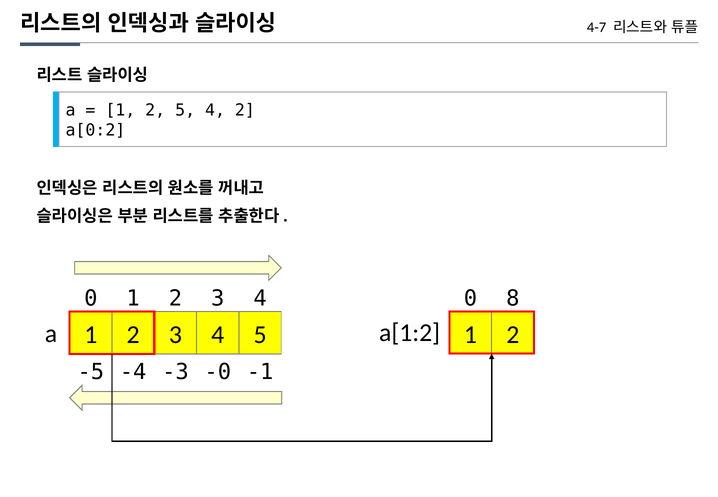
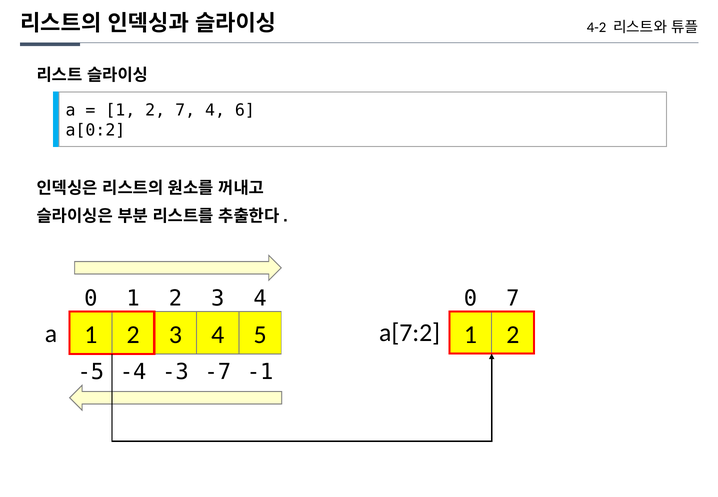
4-7: 4-7 -> 4-2 (597, 27)
2 5: 5 -> 7 (185, 111)
4 2: 2 -> 6 (245, 111)
0 8: 8 -> 7 (513, 298)
a[1:2: a[1:2 -> a[7:2 (410, 333)
-0: -0 -> -7 (218, 372)
